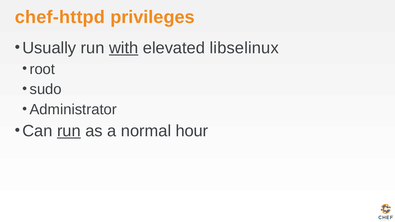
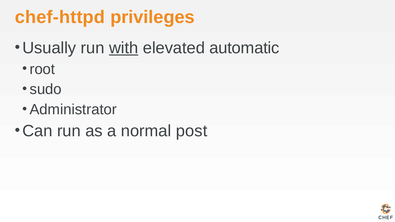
libselinux: libselinux -> automatic (244, 48)
run underline: present -> none (69, 131)
hour: hour -> post (192, 131)
